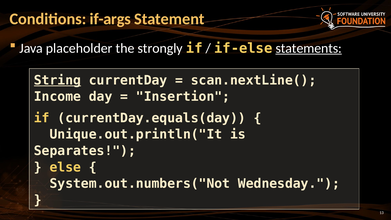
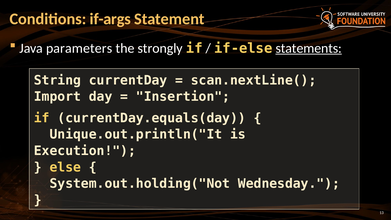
placeholder: placeholder -> parameters (79, 48)
String underline: present -> none (57, 80)
Income: Income -> Import (57, 97)
Separates: Separates -> Execution (85, 151)
System.out.numbers("Not: System.out.numbers("Not -> System.out.holding("Not (140, 184)
